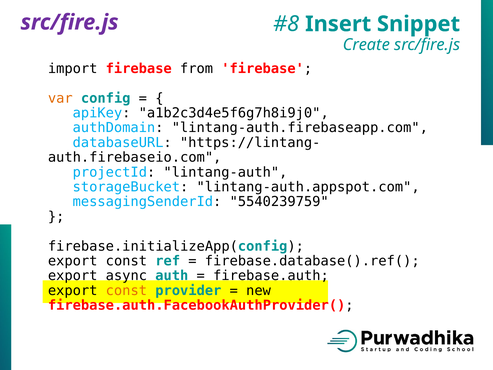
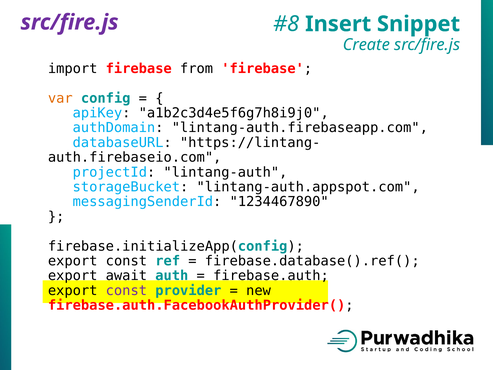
5540239759: 5540239759 -> 1234467890 (279, 202)
async: async -> await (126, 276)
const colour: orange -> purple (126, 290)
